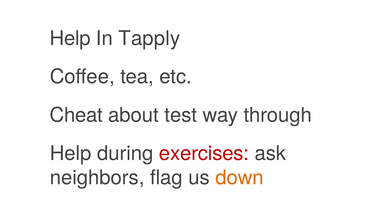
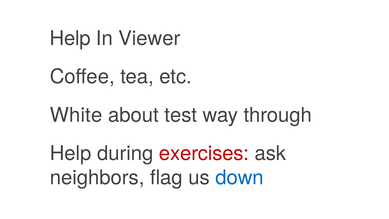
Tapply: Tapply -> Viewer (149, 38)
Cheat: Cheat -> White (76, 115)
down colour: orange -> blue (240, 178)
